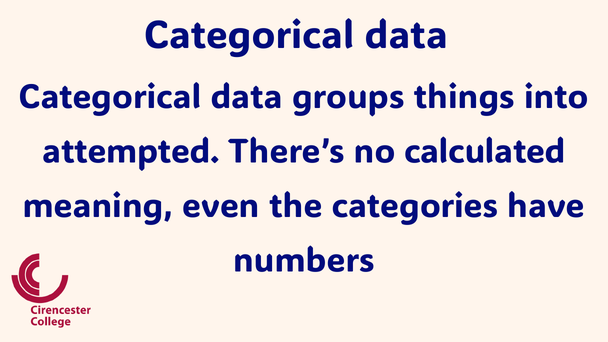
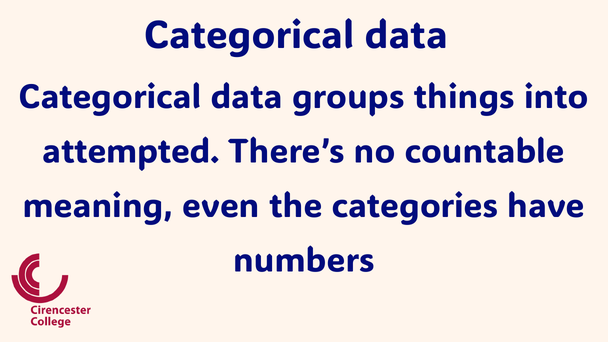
calculated: calculated -> countable (485, 152)
